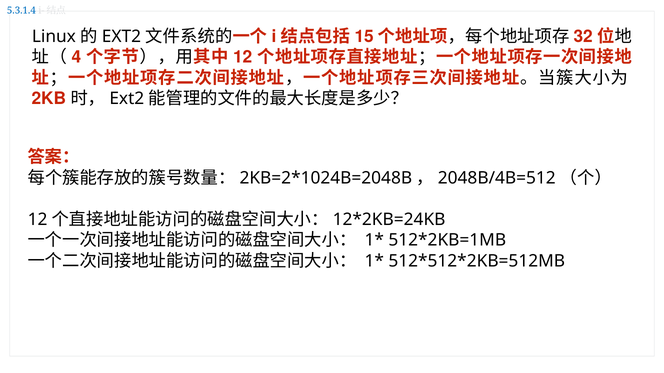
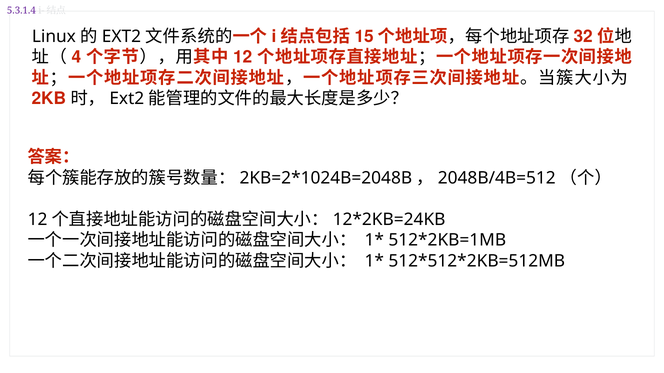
5.3.1.4 colour: blue -> purple (21, 11)
